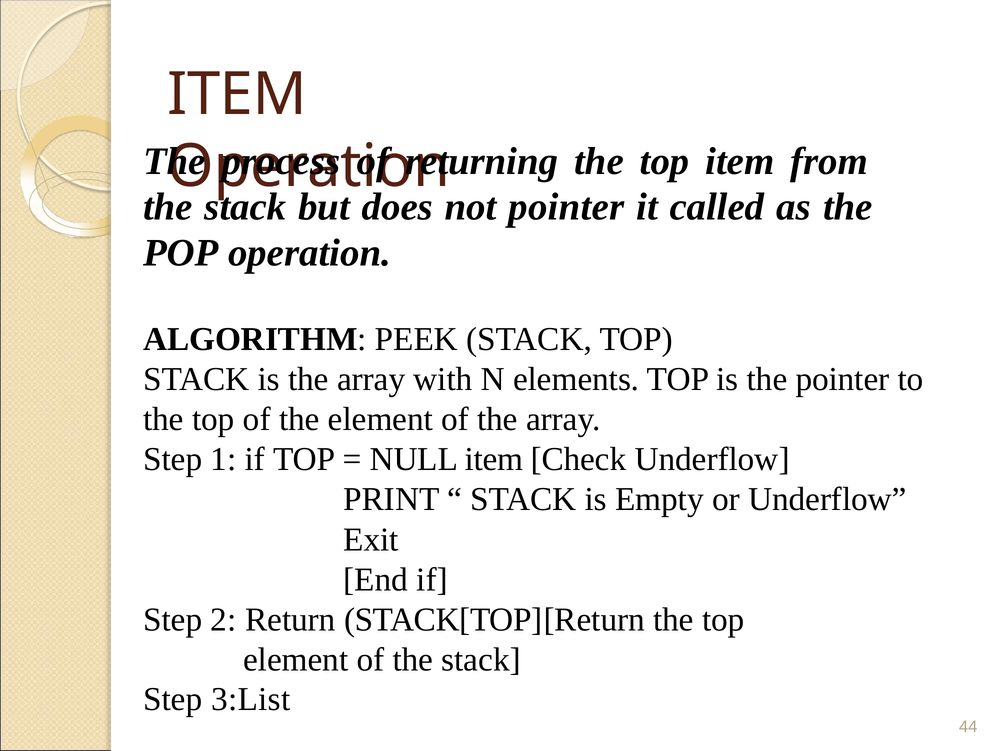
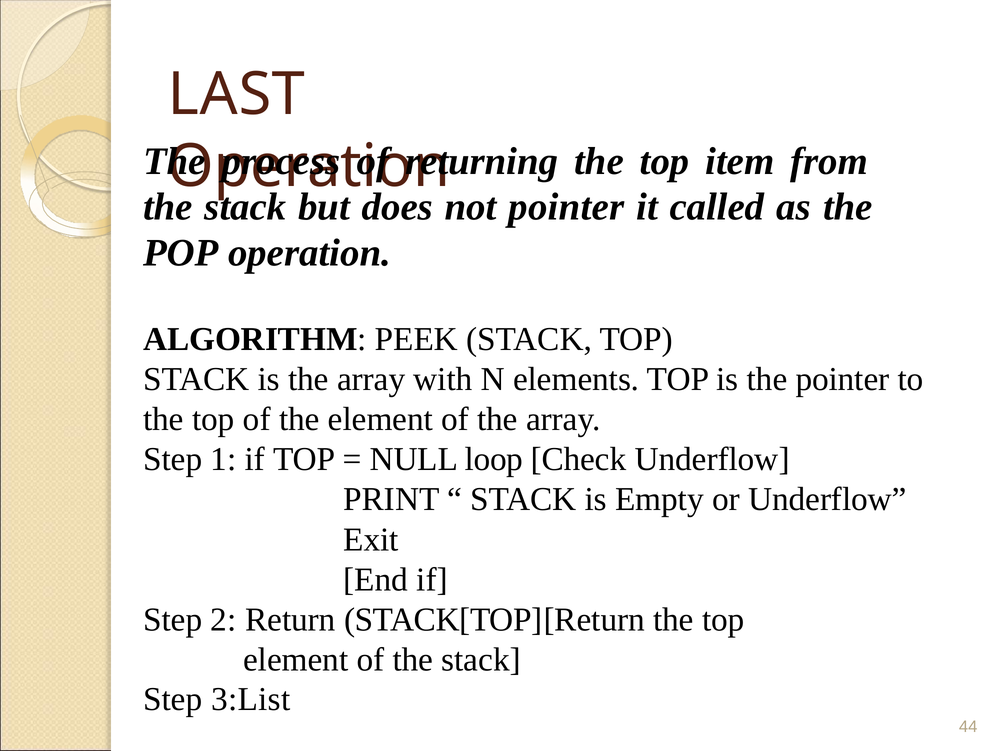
ITEM: ITEM -> LAST (237, 95)
NULL item: item -> loop (494, 459)
